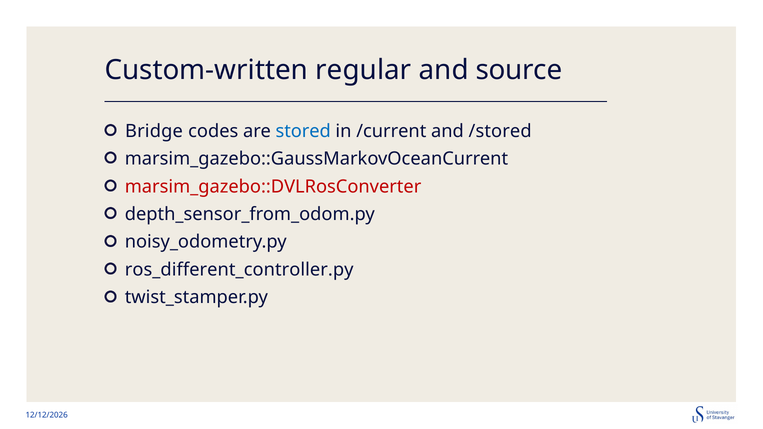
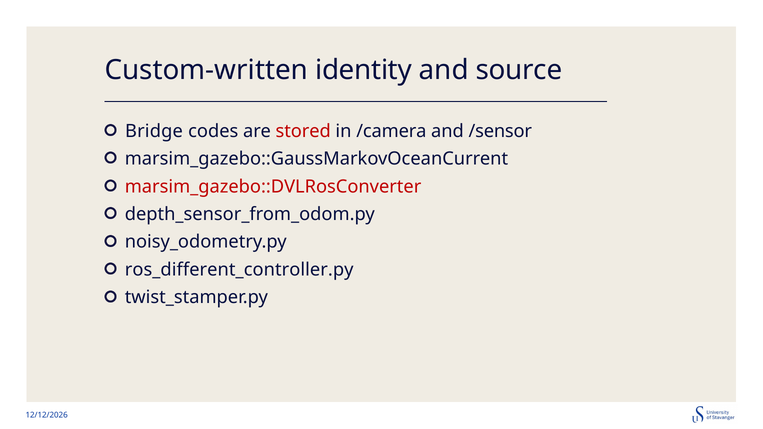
regular: regular -> identity (364, 70)
stored colour: blue -> red (303, 131)
/current: /current -> /camera (391, 131)
/stored: /stored -> /sensor (500, 131)
